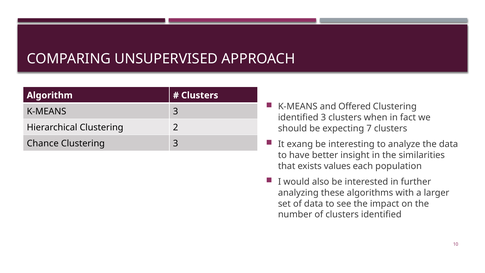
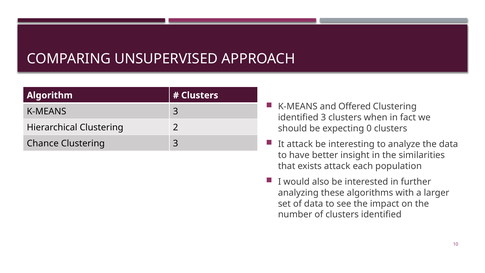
7: 7 -> 0 (369, 128)
It exang: exang -> attack (300, 144)
exists values: values -> attack (337, 166)
